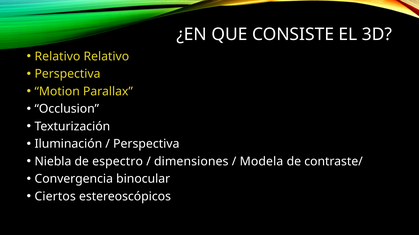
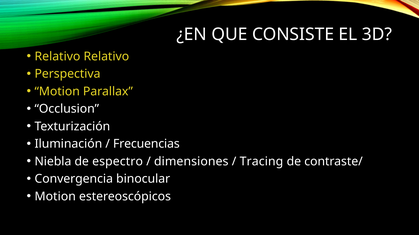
Perspectiva: Perspectiva -> Frecuencias (146, 144)
Modela: Modela -> Tracing (261, 162)
Ciertos: Ciertos -> Motion (55, 197)
